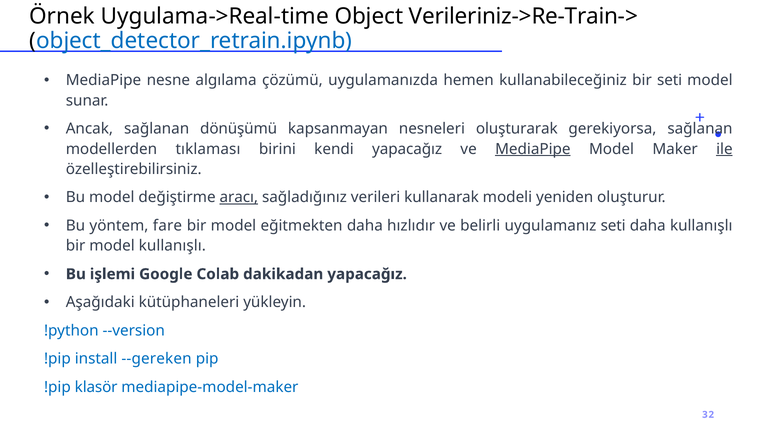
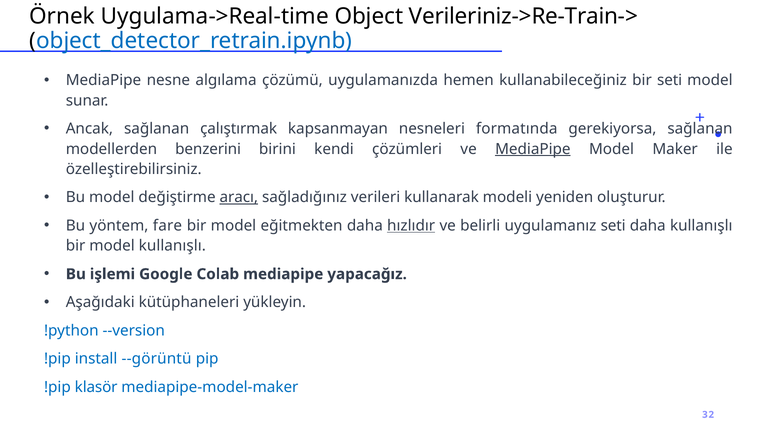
dönüşümü: dönüşümü -> çalıştırmak (239, 129)
oluşturarak: oluşturarak -> formatında (517, 129)
tıklaması: tıklaması -> benzerini (208, 149)
kendi yapacağız: yapacağız -> çözümleri (407, 149)
ile underline: present -> none (724, 149)
hızlıdır underline: none -> present (411, 226)
Colab dakikadan: dakikadan -> mediapipe (283, 274)
--gereken: --gereken -> --görüntü (157, 359)
